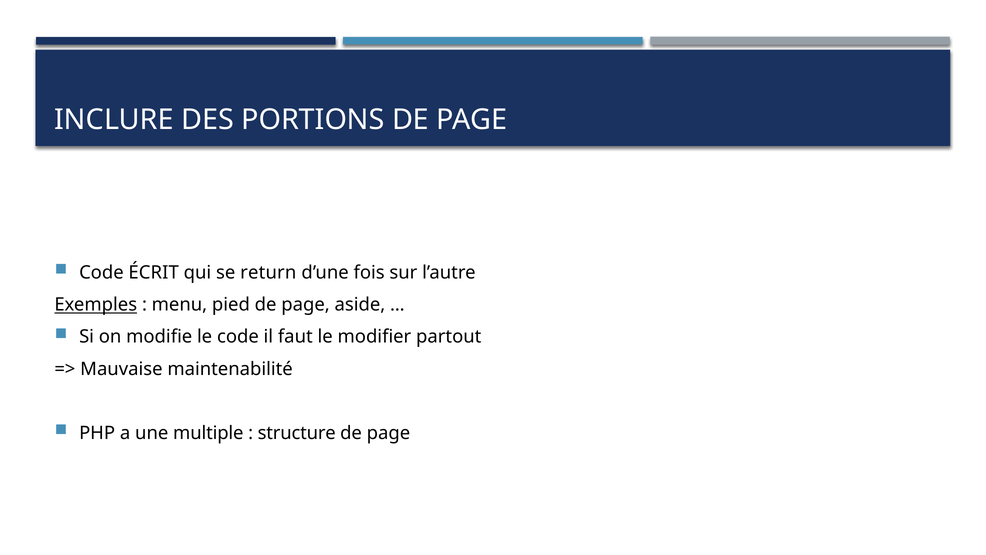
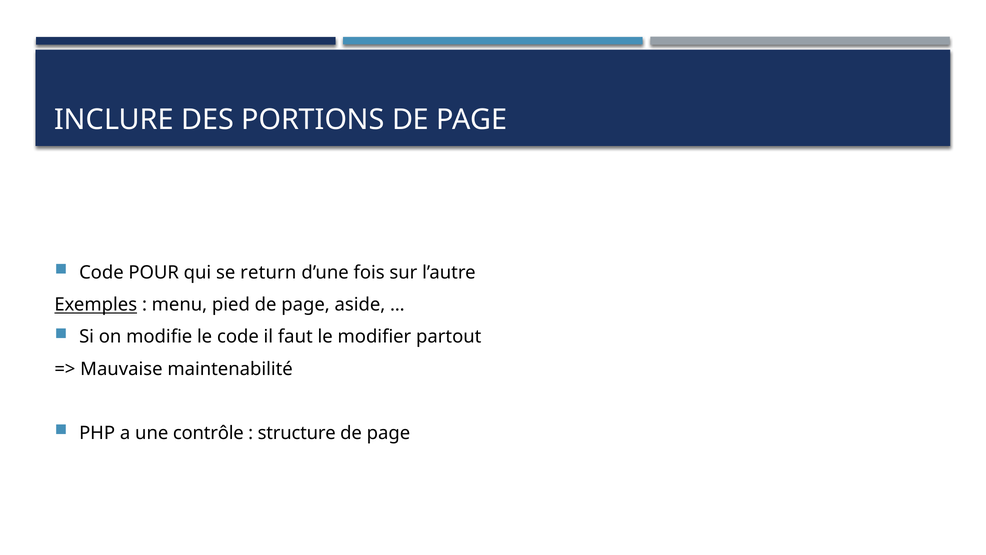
ÉCRIT: ÉCRIT -> POUR (154, 272)
multiple: multiple -> contrôle (208, 433)
